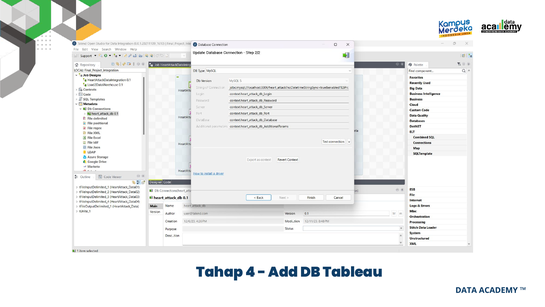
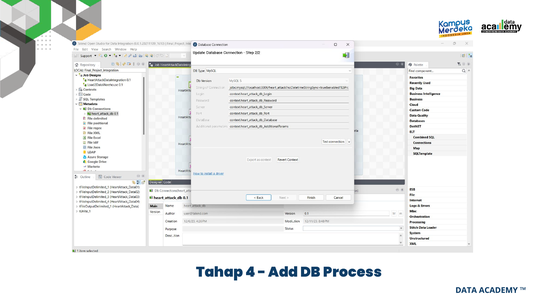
Tableau: Tableau -> Process (353, 272)
